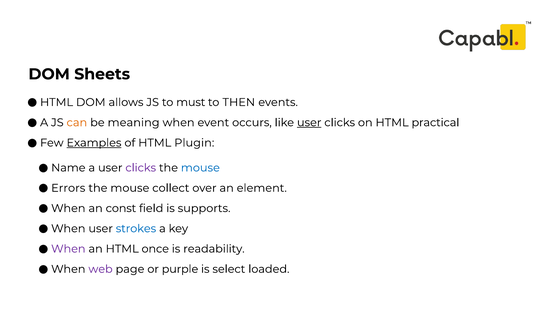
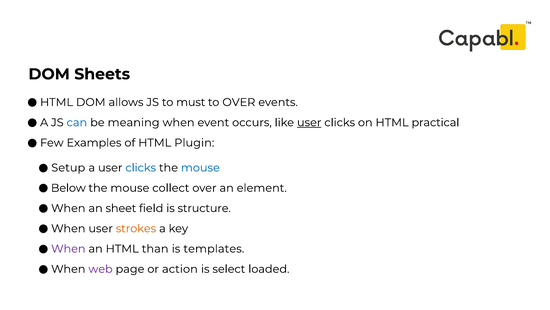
to THEN: THEN -> OVER (239, 102)
can colour: orange -> blue (77, 122)
Examples underline: present -> none (94, 143)
Name: Name -> Setup (68, 167)
clicks colour: purple -> blue (141, 167)
Errors: Errors -> Below (68, 188)
const: const -> sheet (121, 208)
supports: supports -> structure (204, 208)
strokes colour: blue -> orange (136, 228)
once: once -> than (155, 248)
readability: readability -> templates (214, 248)
purple: purple -> action (180, 269)
